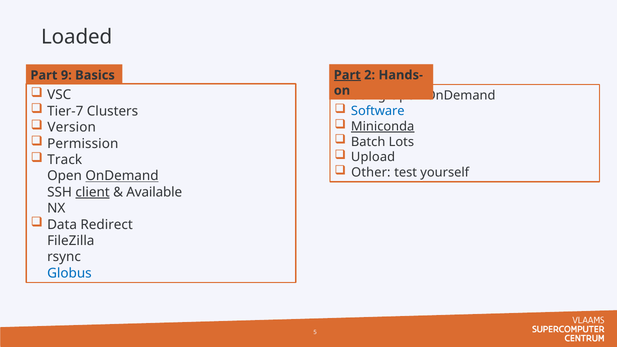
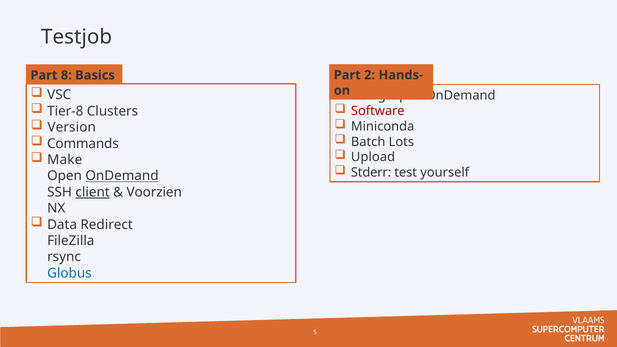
Loaded: Loaded -> Testjob (77, 37)
Part underline: present -> none (347, 75)
9: 9 -> 8 (66, 75)
Tier-7: Tier-7 -> Tier-8 (65, 111)
Software colour: blue -> red (378, 111)
Miniconda underline: present -> none (383, 126)
Permission: Permission -> Commands (83, 144)
Track: Track -> Make (65, 160)
Other: Other -> Stderr (371, 173)
Available: Available -> Voorzien (154, 192)
